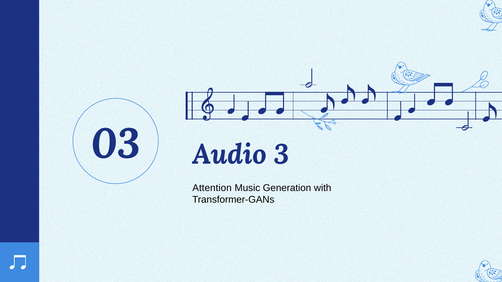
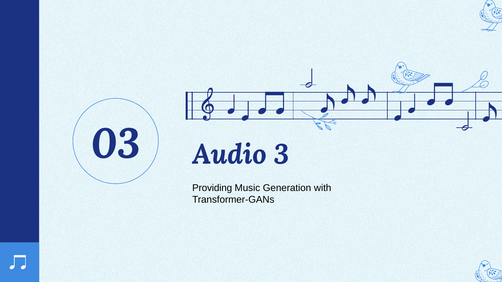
Attention: Attention -> Providing (212, 188)
